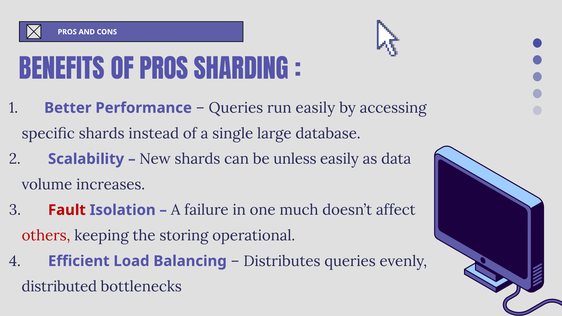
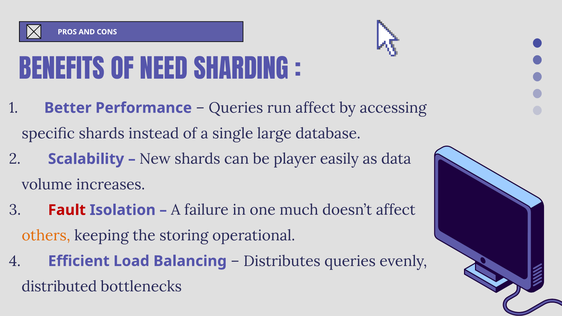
OF PROS: PROS -> NEED (164, 70)
run easily: easily -> affect (315, 108)
unless: unless -> player (295, 159)
others colour: red -> orange (46, 236)
